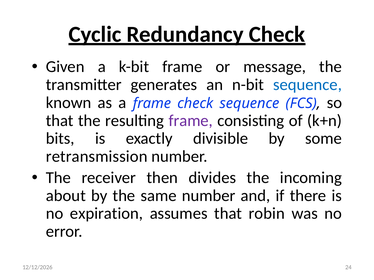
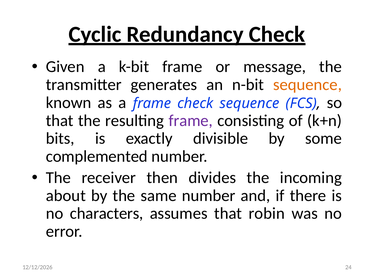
sequence colour: blue -> orange (308, 85)
retransmission: retransmission -> complemented (97, 157)
expiration: expiration -> characters (107, 214)
